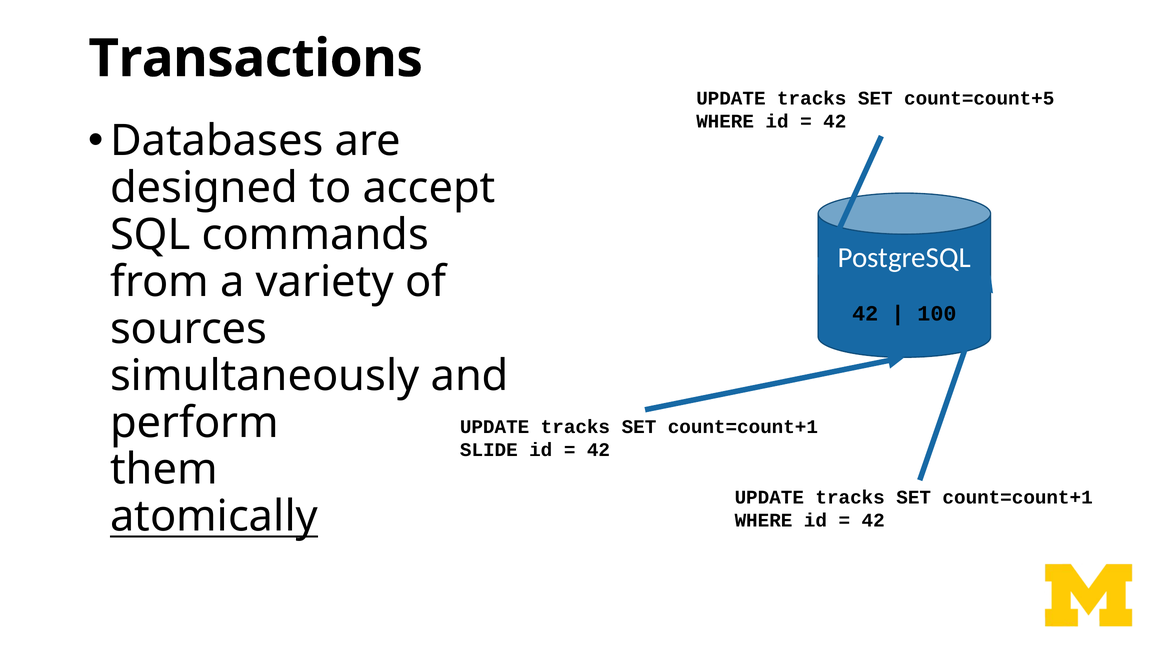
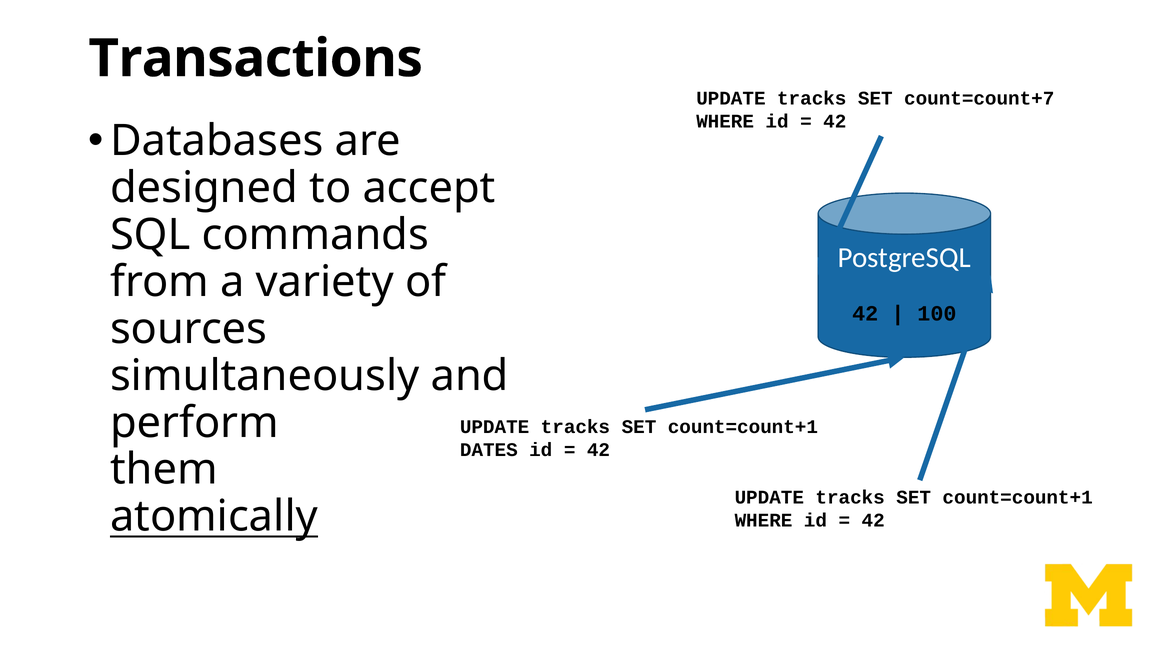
count=count+5: count=count+5 -> count=count+7 (979, 98)
SLIDE: SLIDE -> DATES (489, 450)
